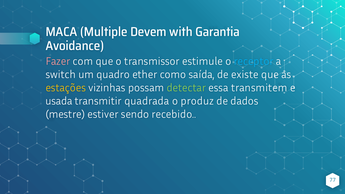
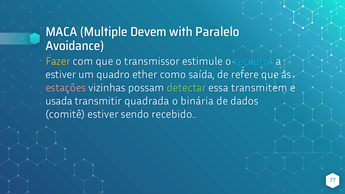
Garantia: Garantia -> Paralelo (217, 32)
Fazer colour: pink -> yellow (58, 61)
switch: switch -> estiver (61, 75)
existe: existe -> refere (245, 75)
estações colour: yellow -> pink (66, 88)
produz: produz -> binária (197, 101)
mestre: mestre -> comitê (65, 114)
